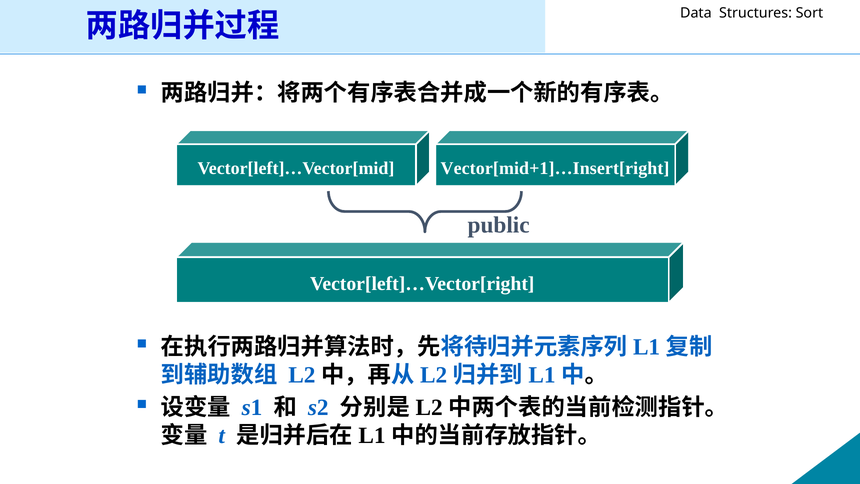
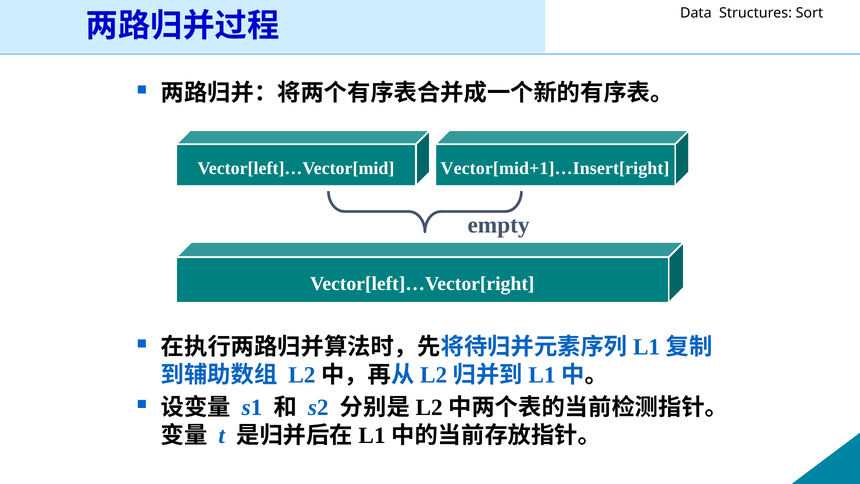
public: public -> empty (499, 225)
